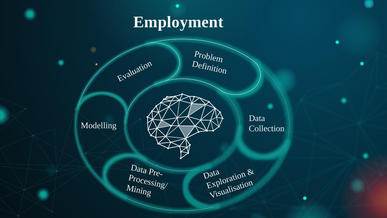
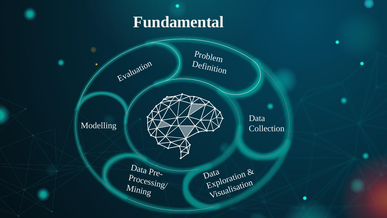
Employment: Employment -> Fundamental (179, 22)
